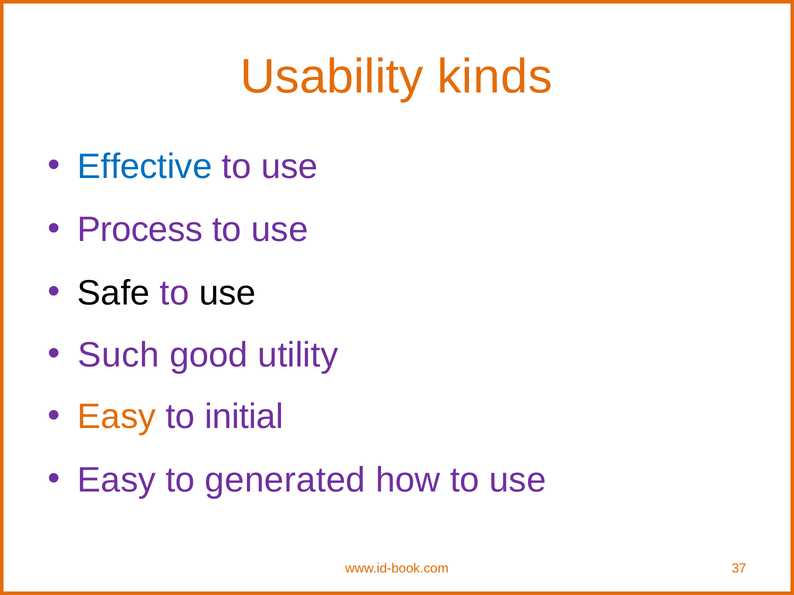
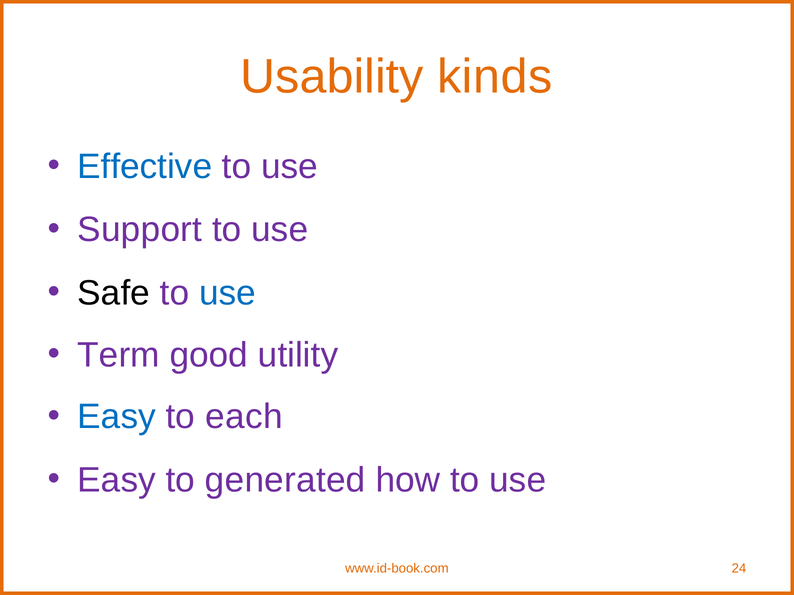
Process: Process -> Support (140, 230)
use colour: black -> blue (227, 293)
Such: Such -> Term (119, 355)
Easy colour: orange -> blue (117, 417)
initial: initial -> each (244, 417)
37: 37 -> 24 (739, 569)
